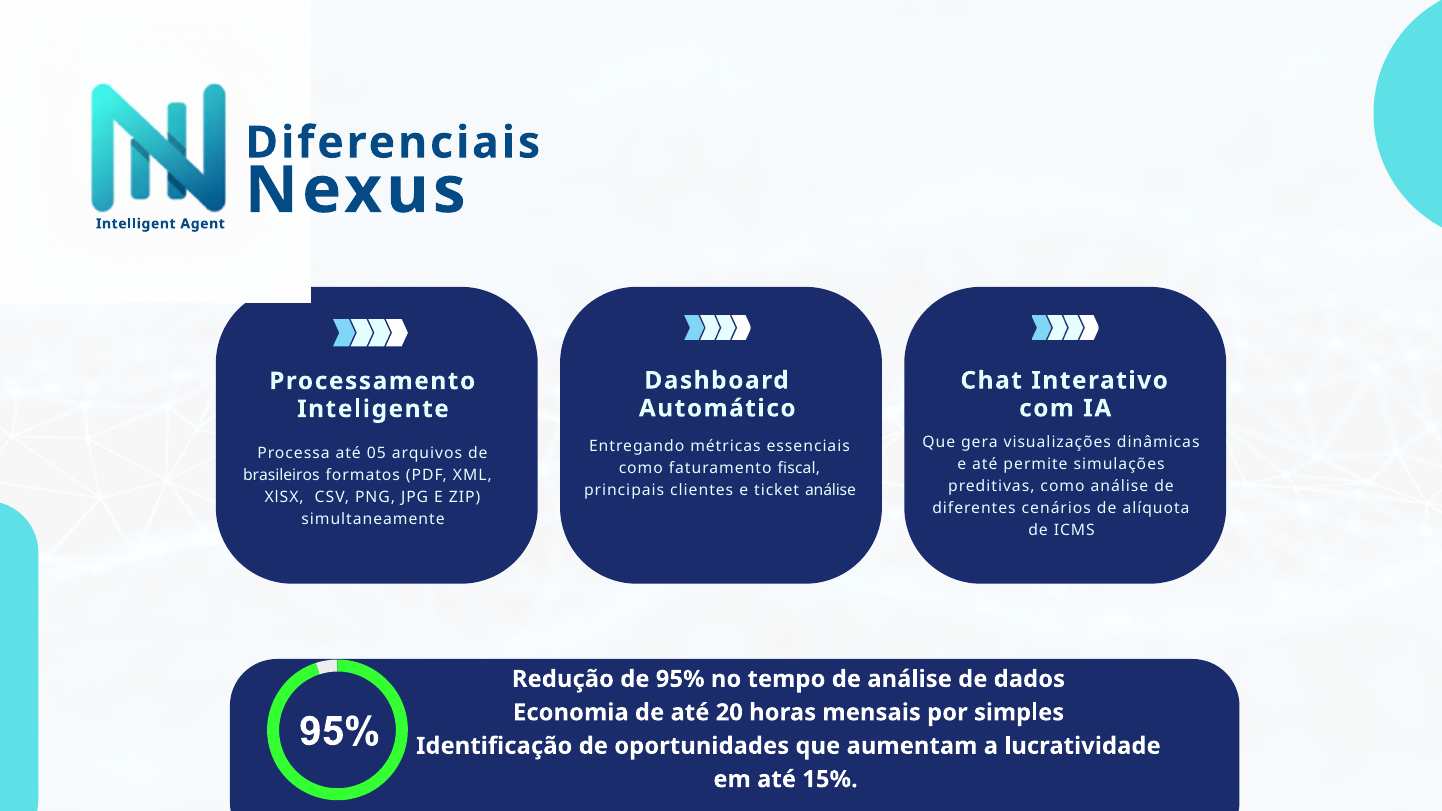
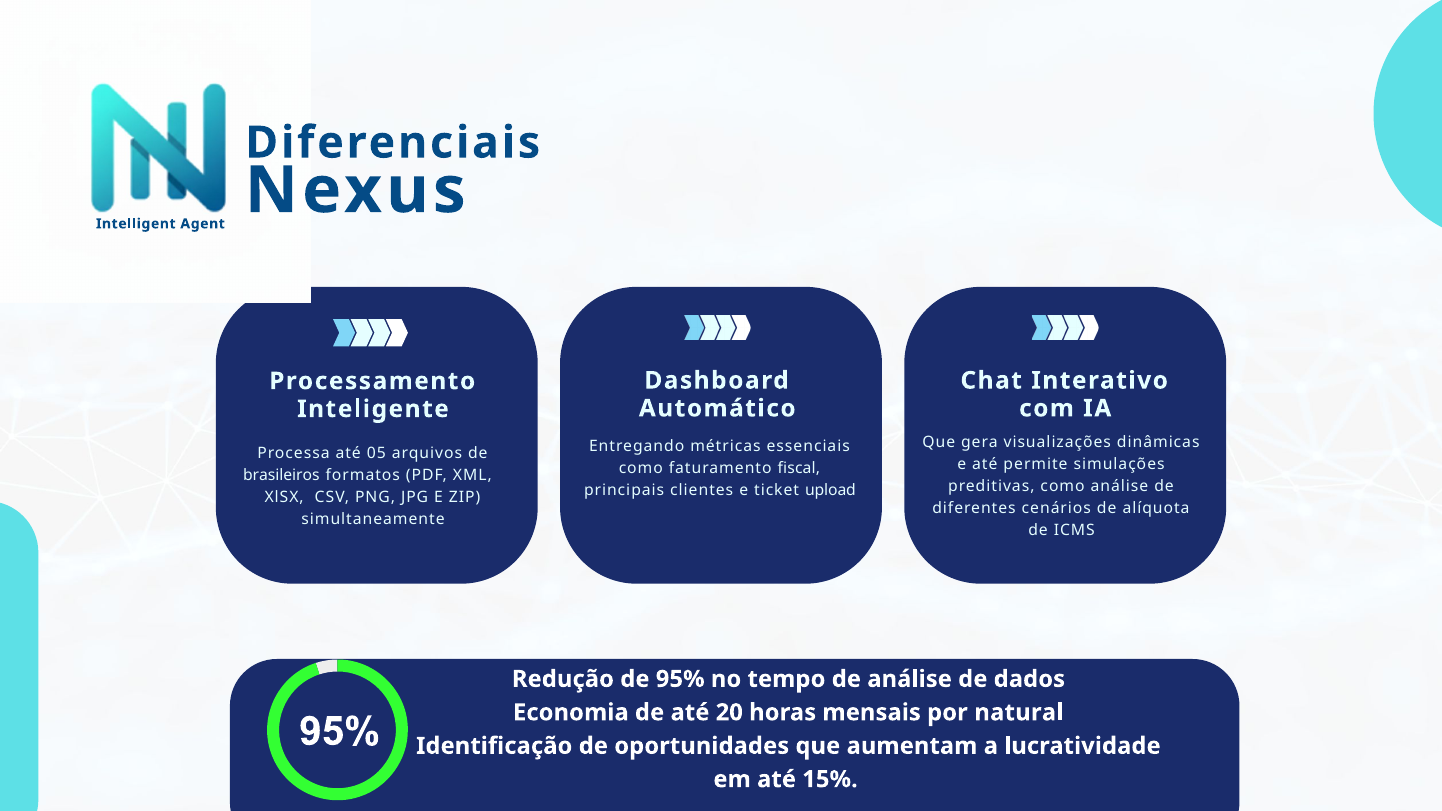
ticket análise: análise -> upload (831, 490)
simples: simples -> natural (1019, 713)
